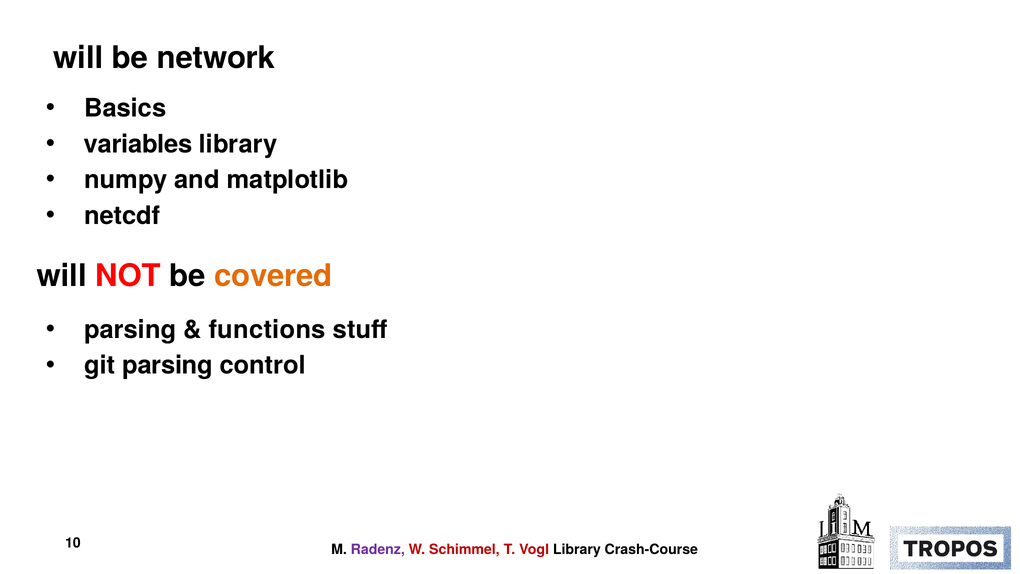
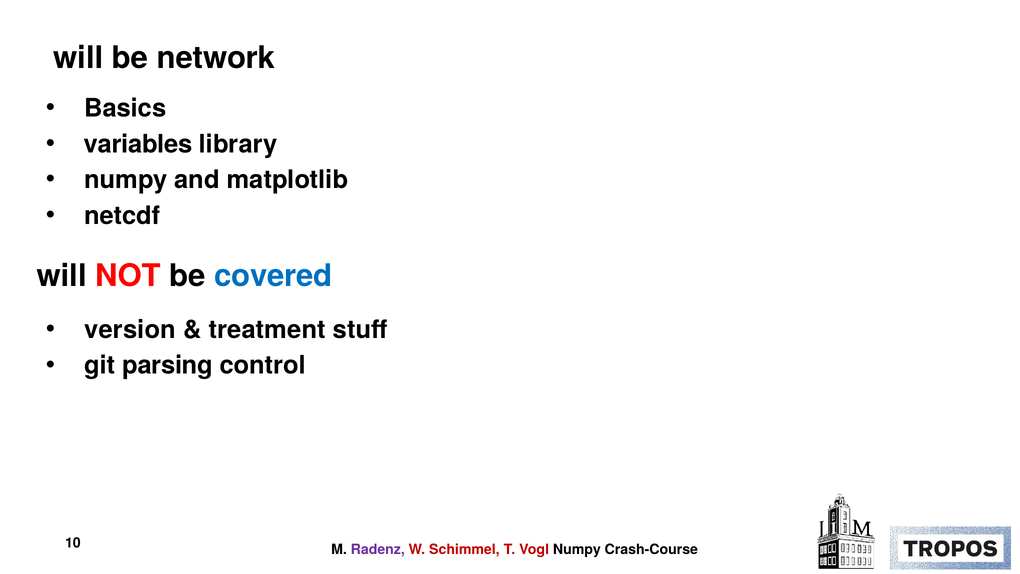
covered colour: orange -> blue (273, 276)
parsing: parsing -> version (130, 330)
functions: functions -> treatment (267, 330)
Vogl Library: Library -> Numpy (577, 549)
